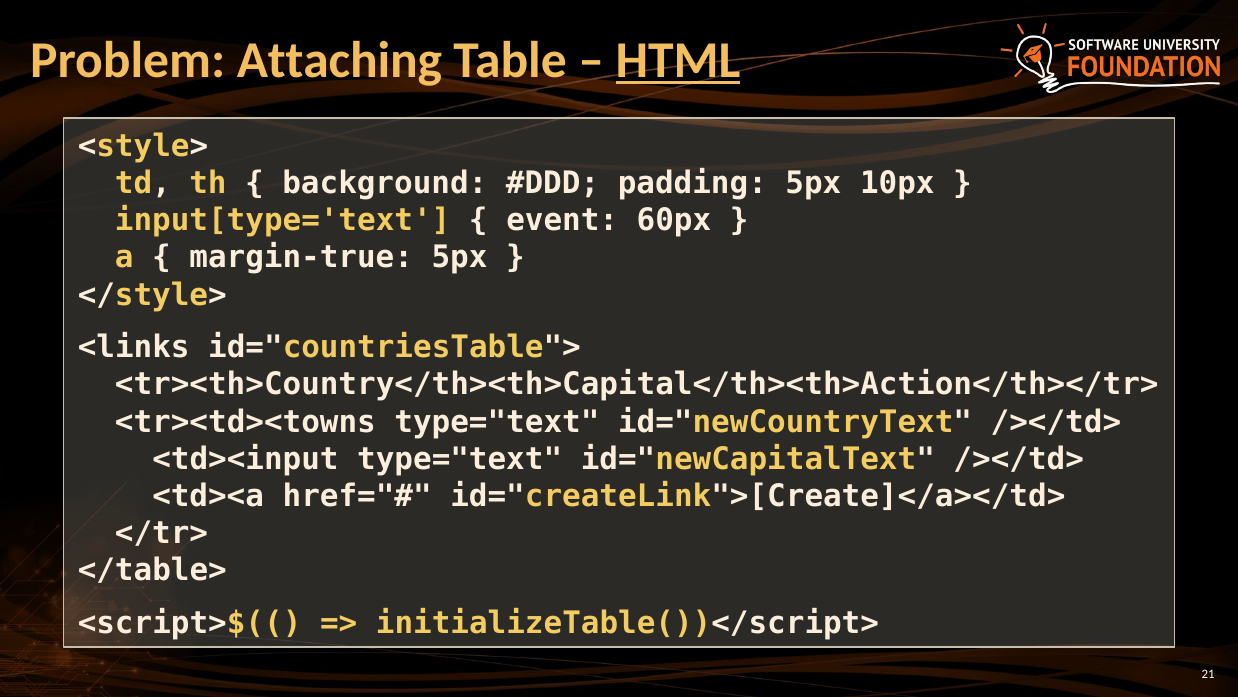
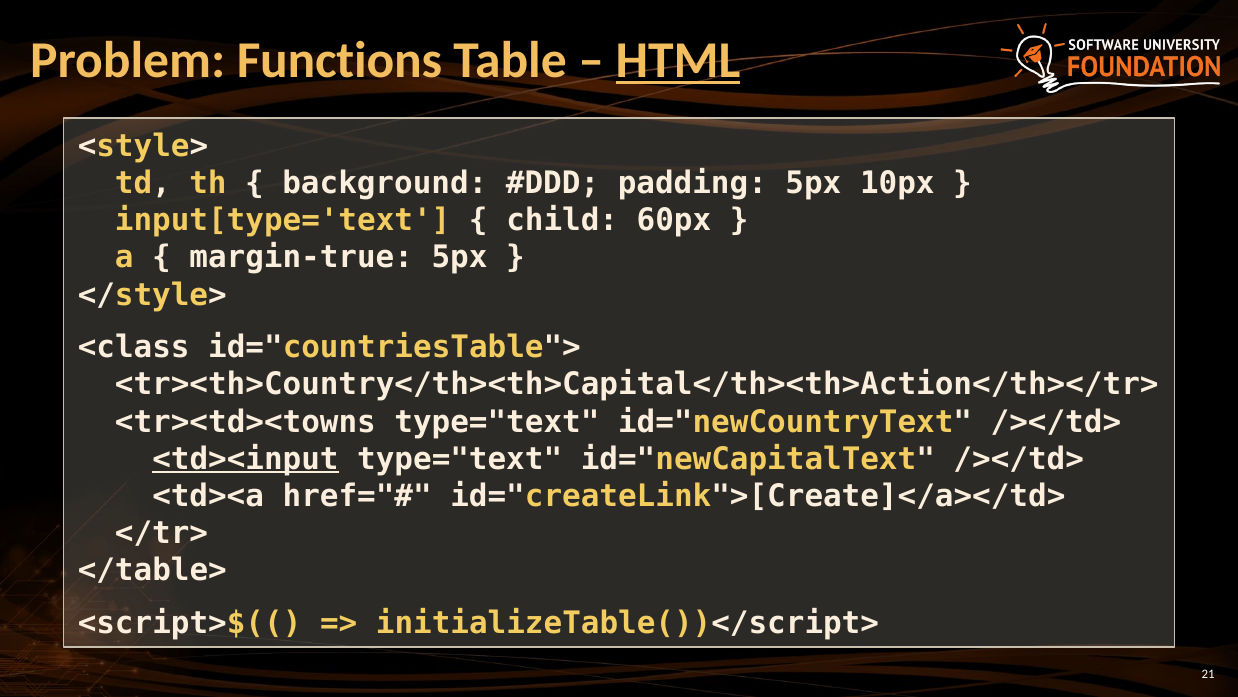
Attaching: Attaching -> Functions (339, 60)
event: event -> child (562, 220)
<links: <links -> <class (134, 347)
<td><input underline: none -> present (245, 459)
